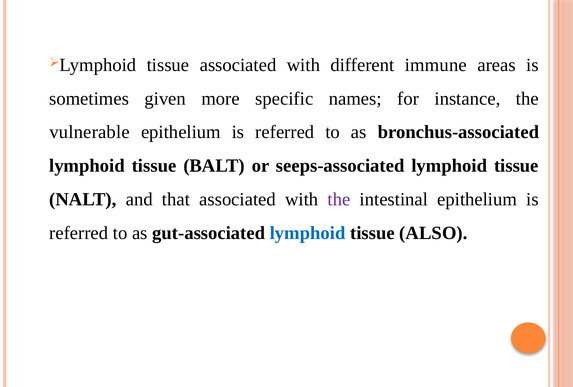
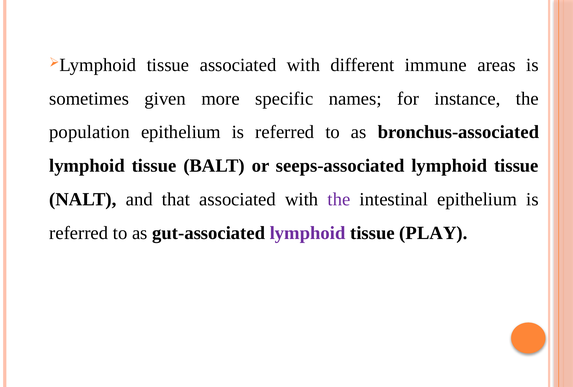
vulnerable: vulnerable -> population (90, 132)
lymphoid colour: blue -> purple (308, 233)
ALSO: ALSO -> PLAY (433, 233)
